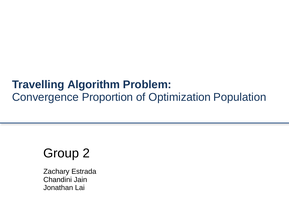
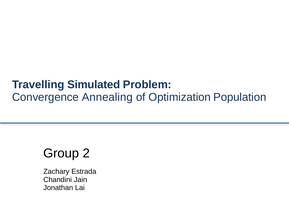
Algorithm: Algorithm -> Simulated (94, 84)
Proportion: Proportion -> Annealing (107, 97)
